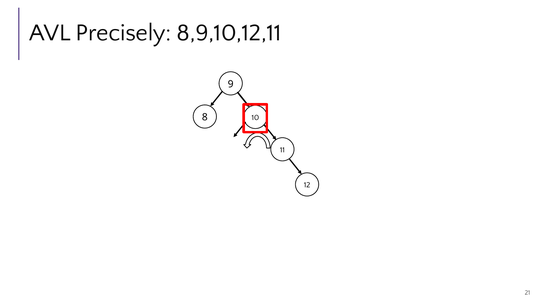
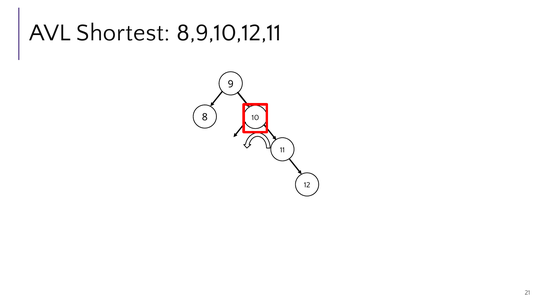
Precisely: Precisely -> Shortest (123, 33)
